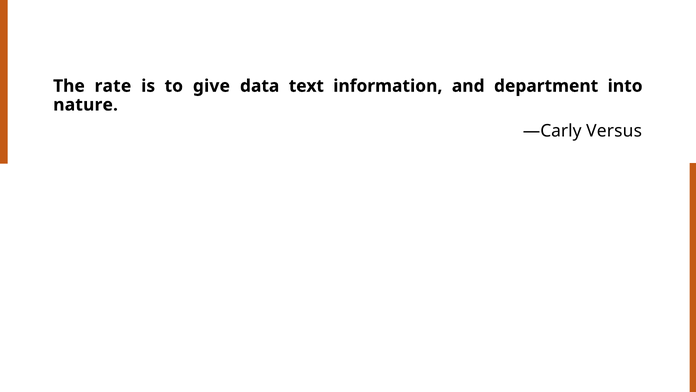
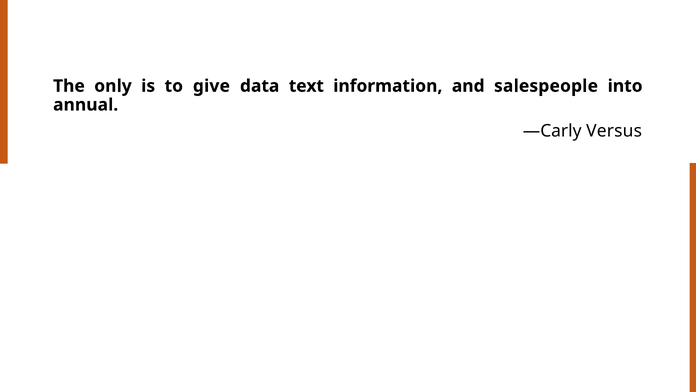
rate: rate -> only (113, 86)
department: department -> salespeople (546, 86)
nature: nature -> annual (86, 105)
